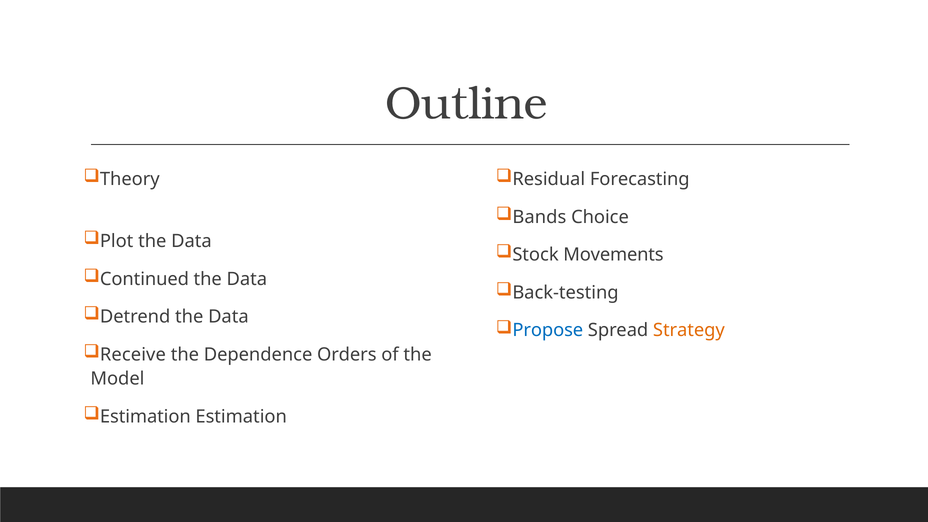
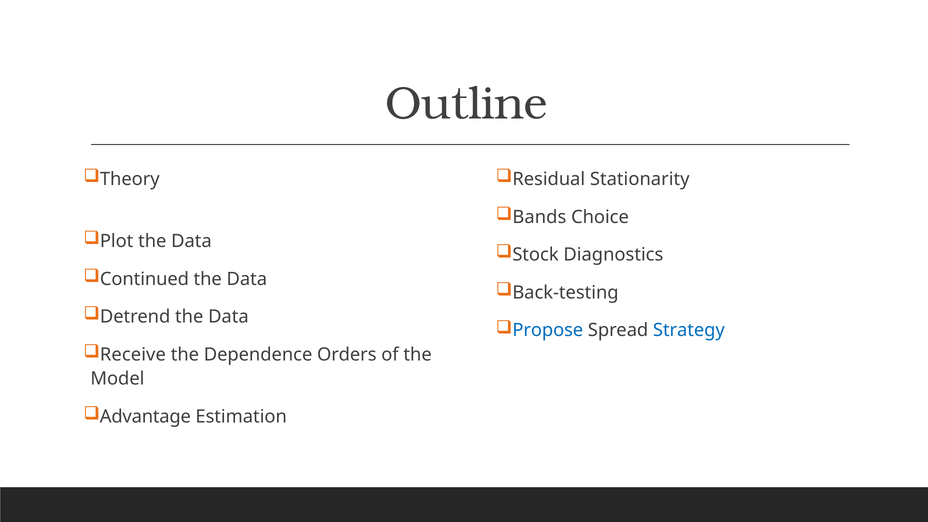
Forecasting: Forecasting -> Stationarity (640, 179)
Movements: Movements -> Diagnostics (613, 255)
Strategy colour: orange -> blue (689, 330)
Estimation: Estimation -> Advantage (145, 417)
